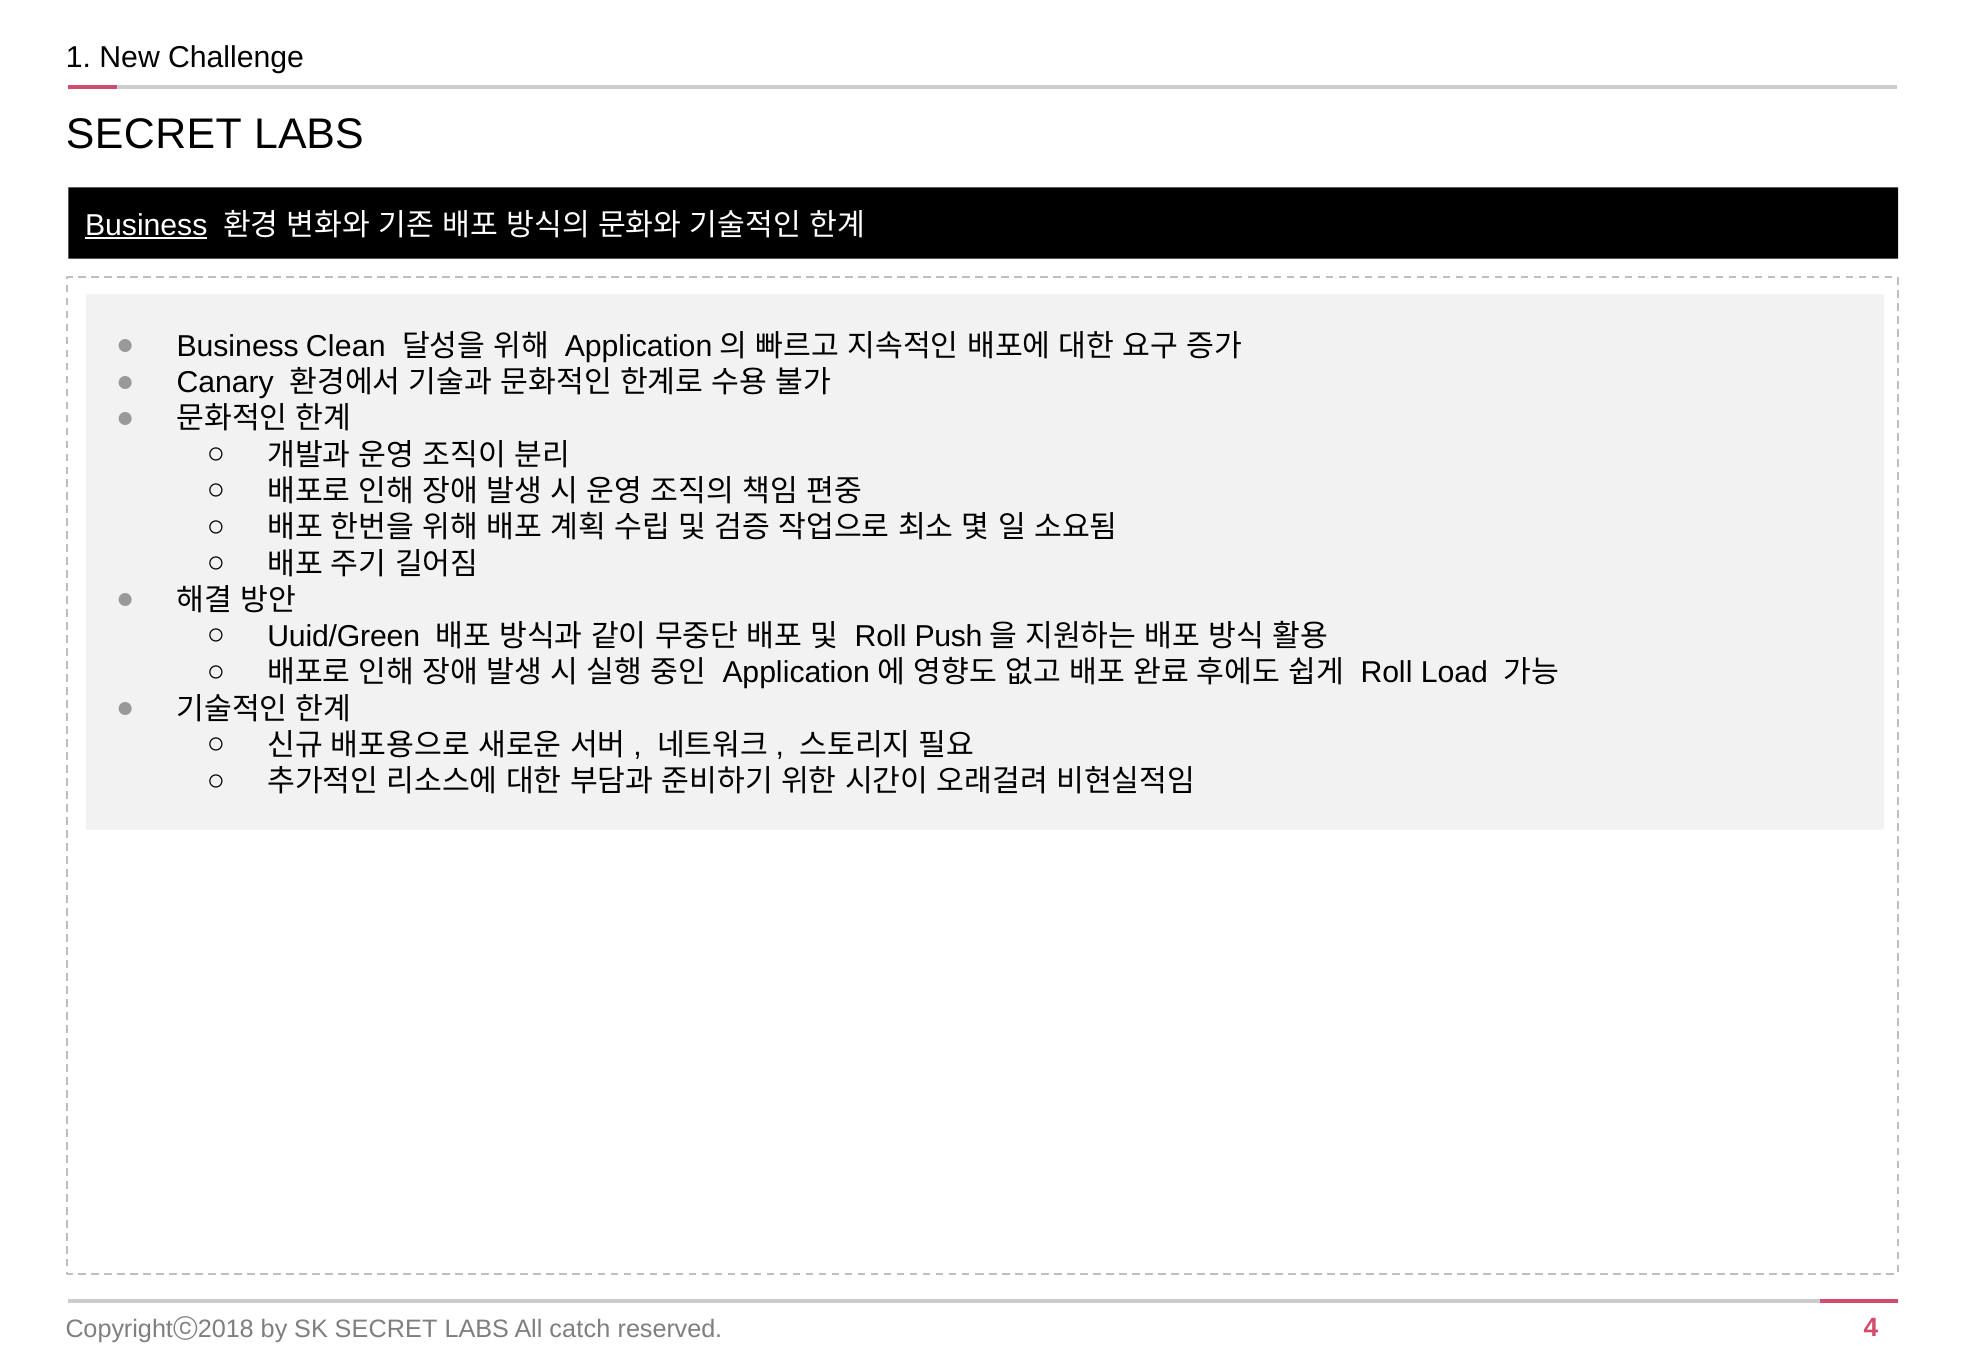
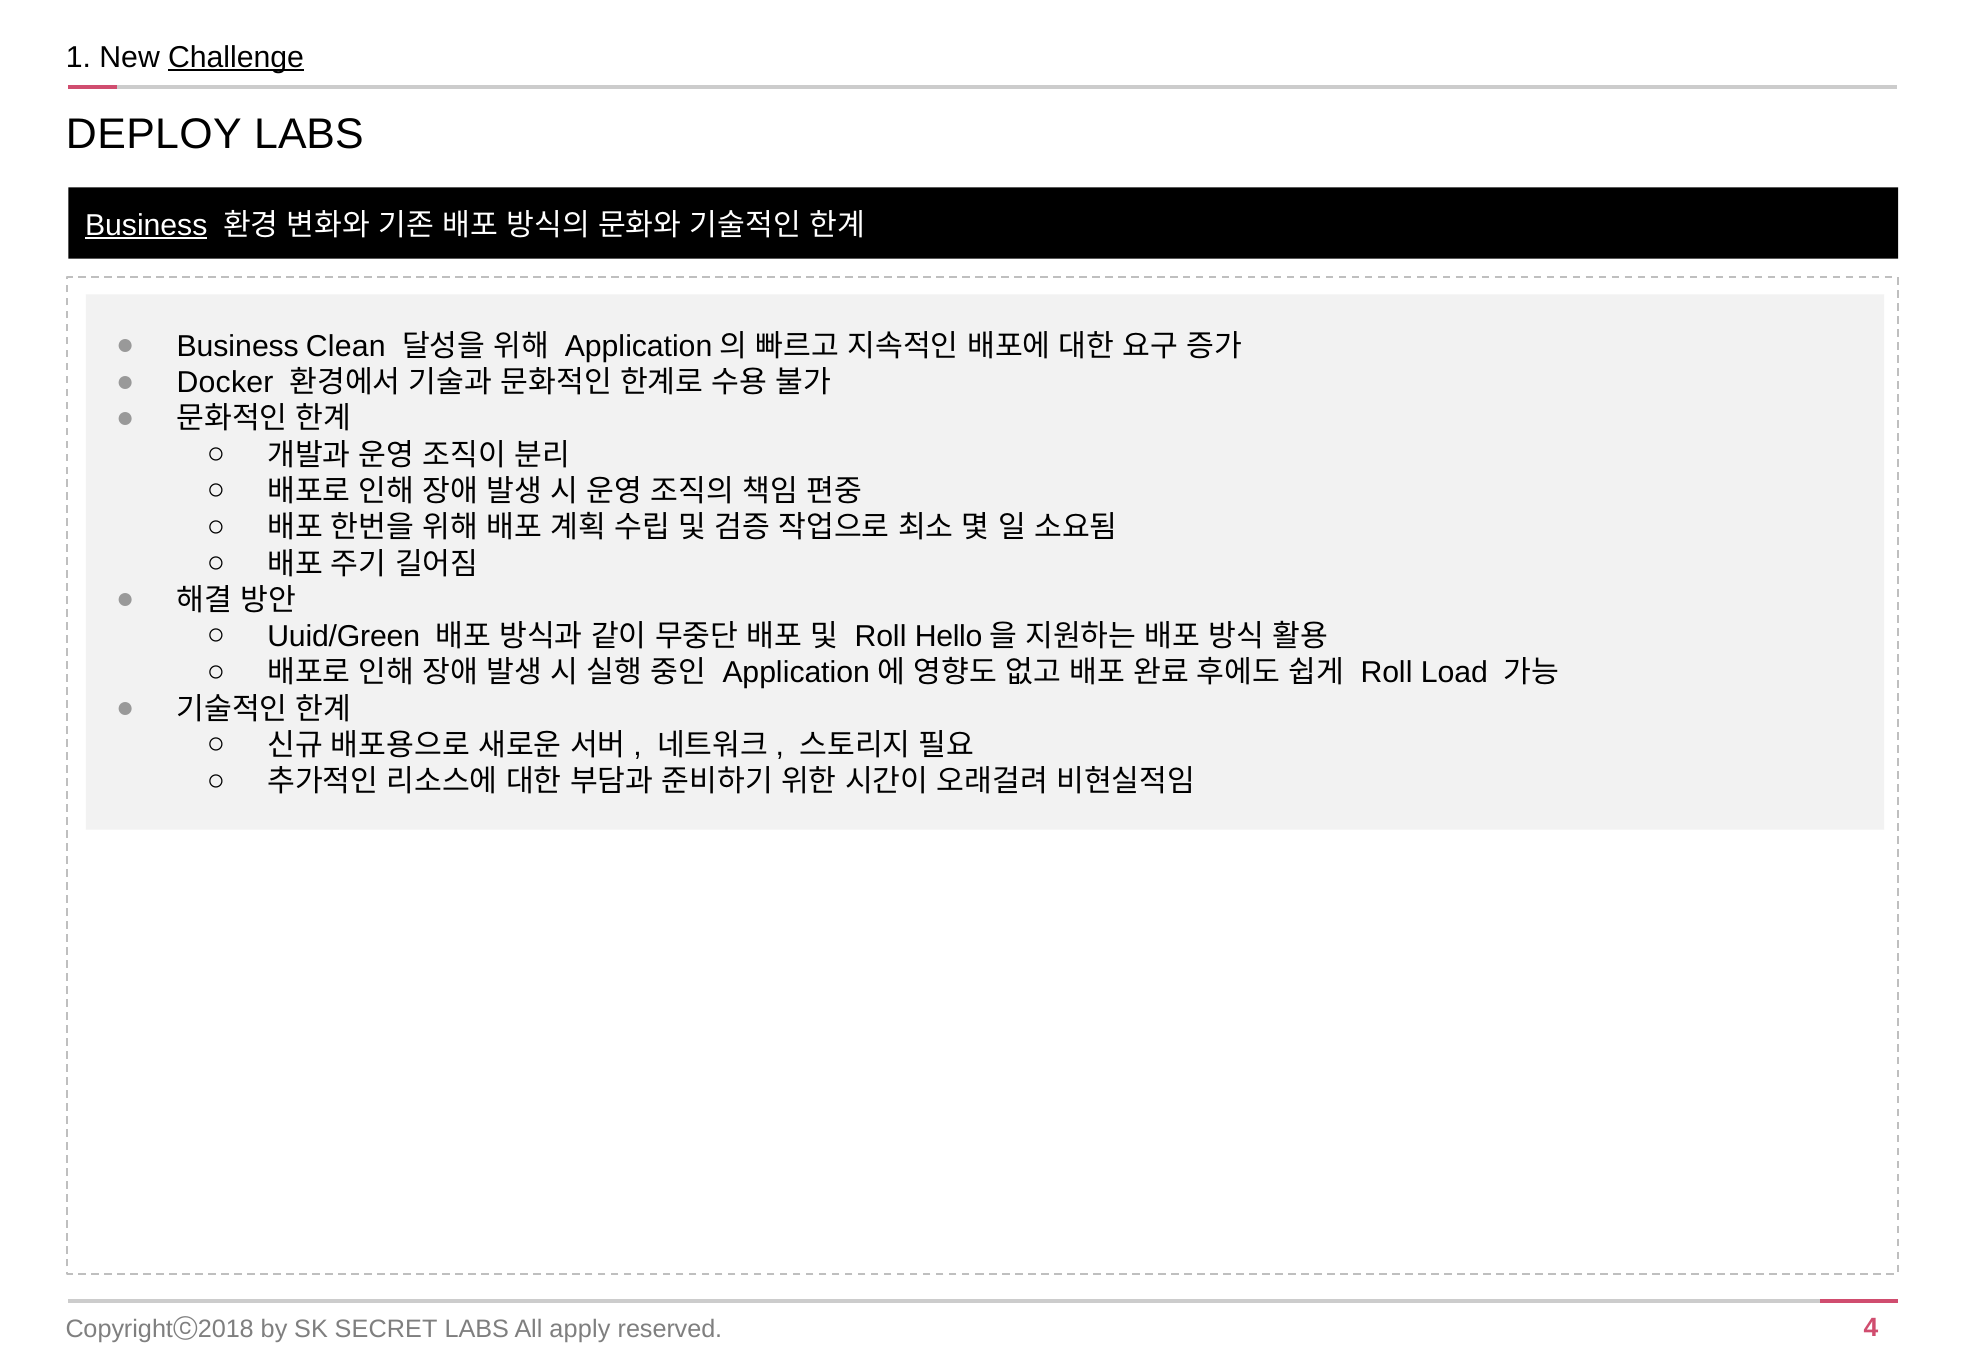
Challenge underline: none -> present (236, 57)
SECRET: SECRET -> DEPLOY (154, 134)
Canary: Canary -> Docker (225, 383)
Push: Push -> Hello (949, 637)
catch: catch -> apply (580, 1330)
